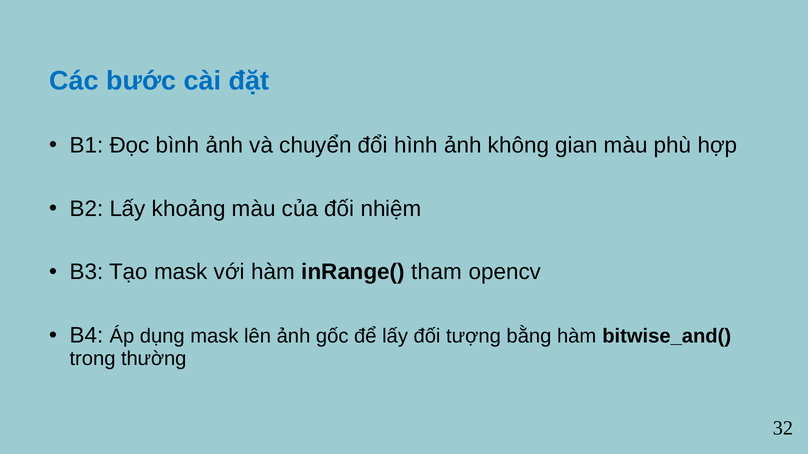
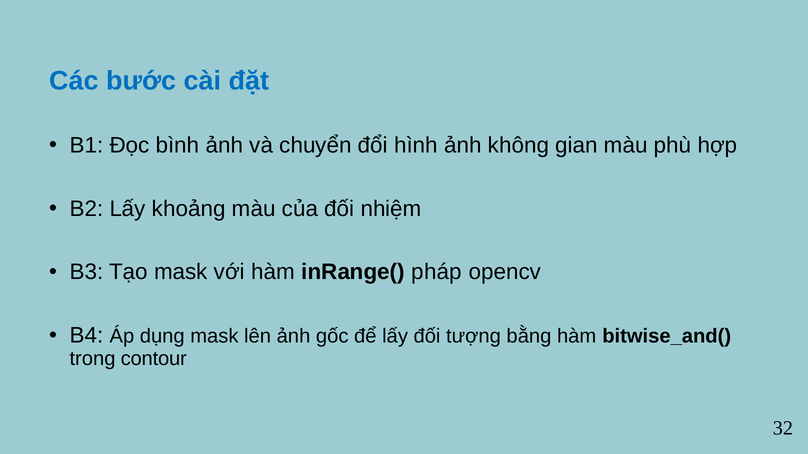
tham: tham -> pháp (437, 272)
thường: thường -> contour (154, 359)
